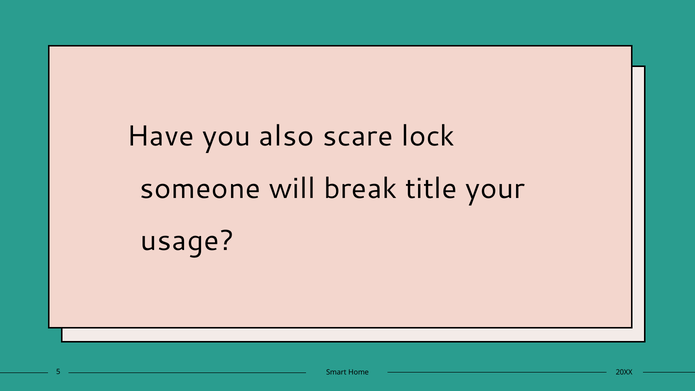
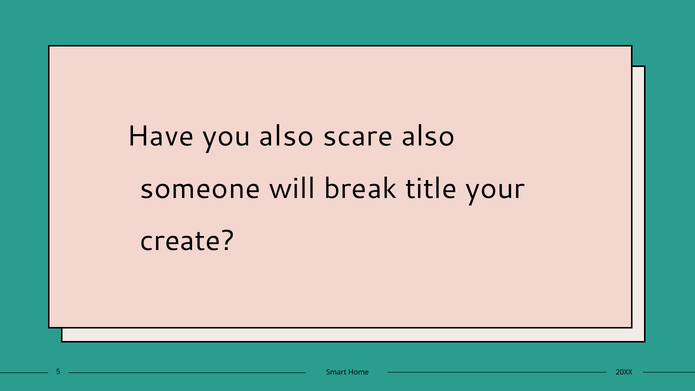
scare lock: lock -> also (428, 136)
usage: usage -> create (188, 241)
